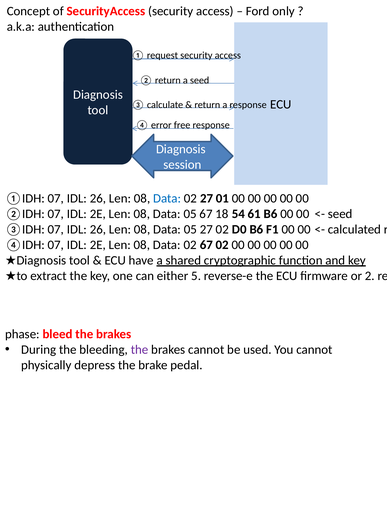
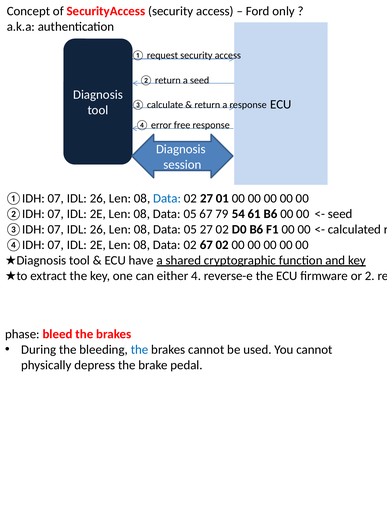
18: 18 -> 79 (222, 214)
5: 5 -> 4 (196, 276)
the colour: purple -> blue (140, 350)
